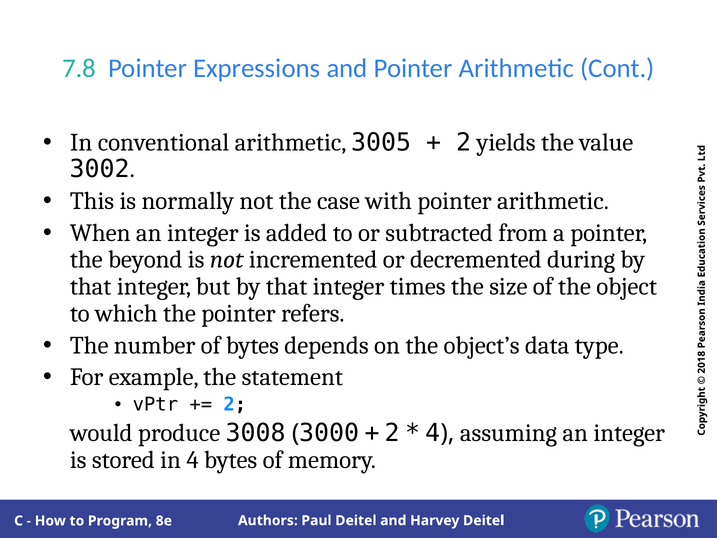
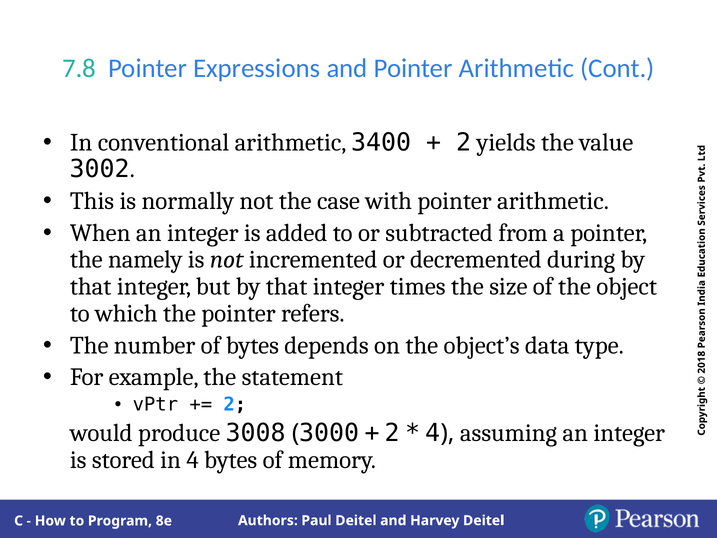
3005: 3005 -> 3400 (381, 142)
beyond: beyond -> namely (145, 260)
